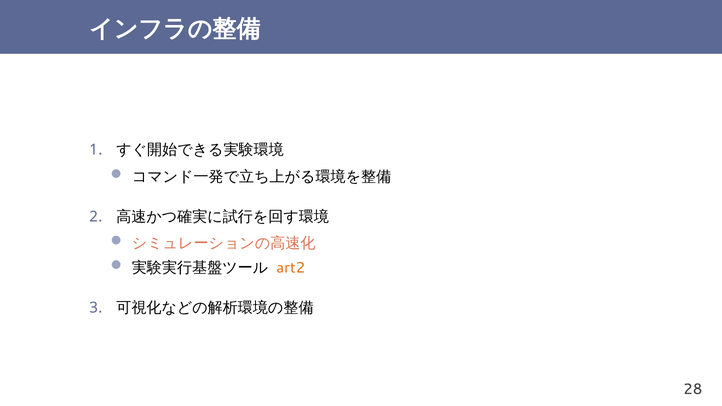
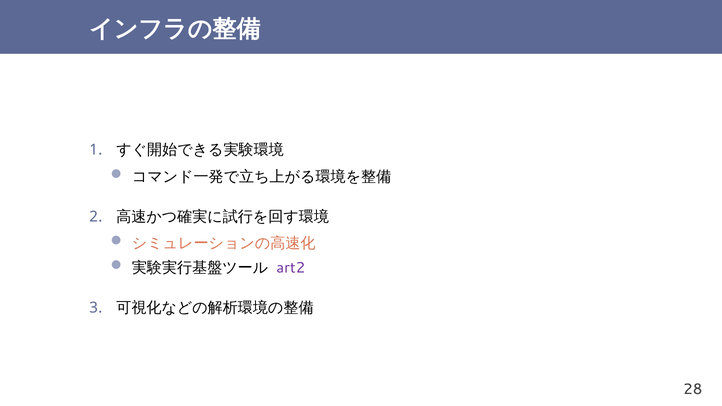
art2 colour: orange -> purple (291, 268)
